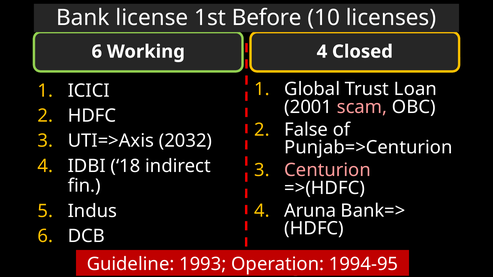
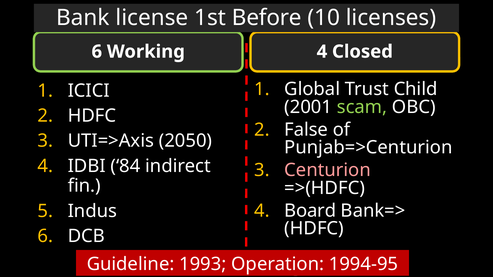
Loan: Loan -> Child (416, 89)
scam colour: pink -> light green (362, 107)
2032: 2032 -> 2050 (185, 141)
18: 18 -> 84 (125, 166)
Aruna: Aruna -> Board (310, 211)
